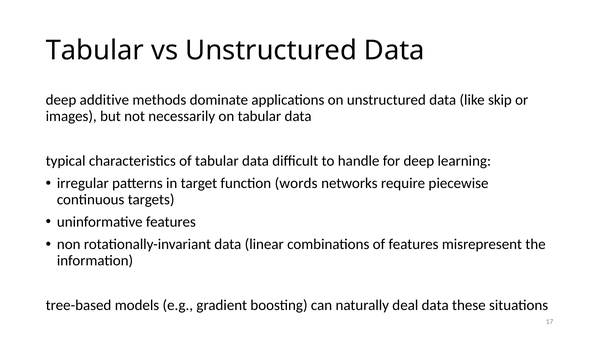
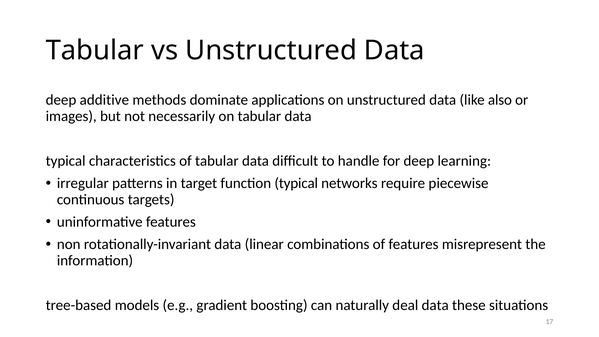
skip: skip -> also (500, 100)
function words: words -> typical (296, 183)
